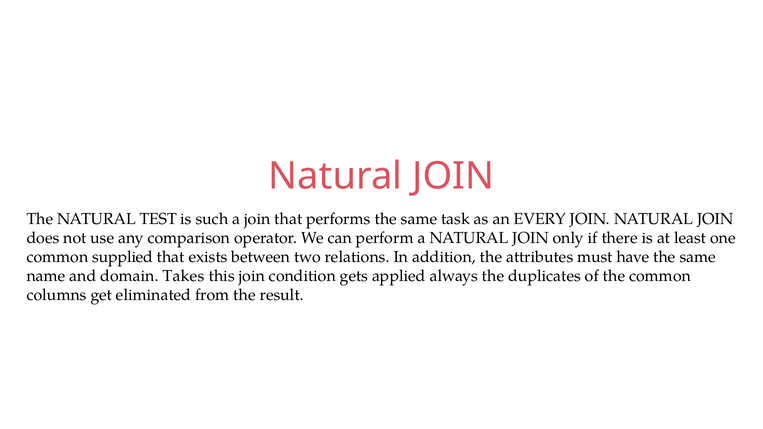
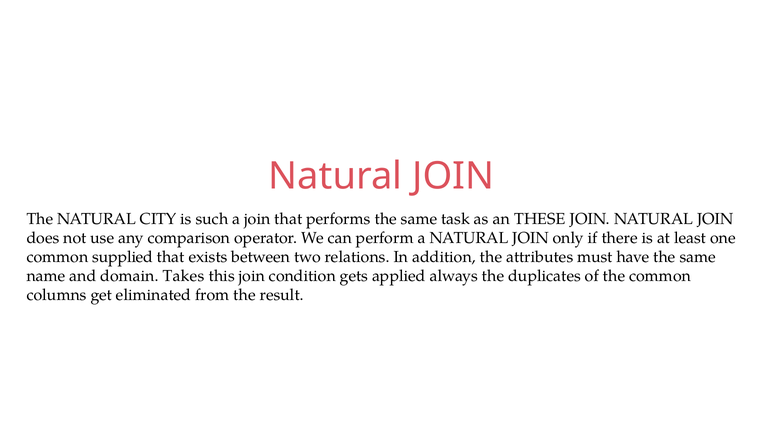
TEST: TEST -> CITY (158, 219)
EVERY: EVERY -> THESE (540, 219)
